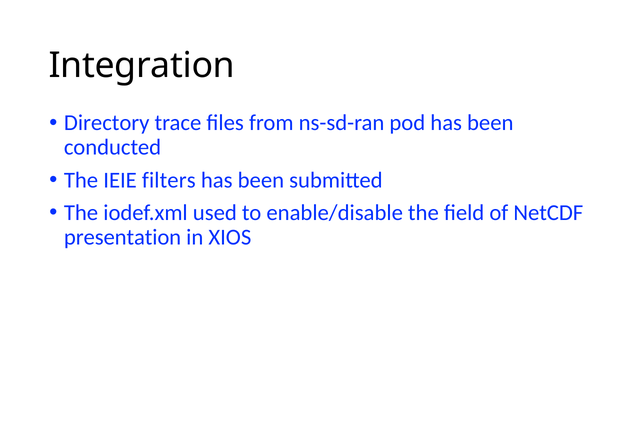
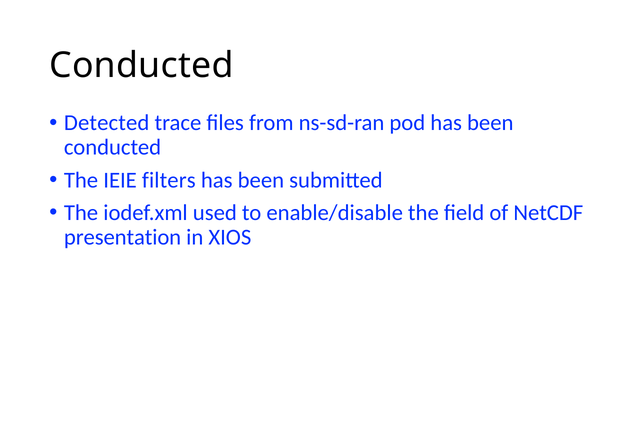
Integration: Integration -> Conducted (141, 65)
Directory: Directory -> Detected (107, 123)
